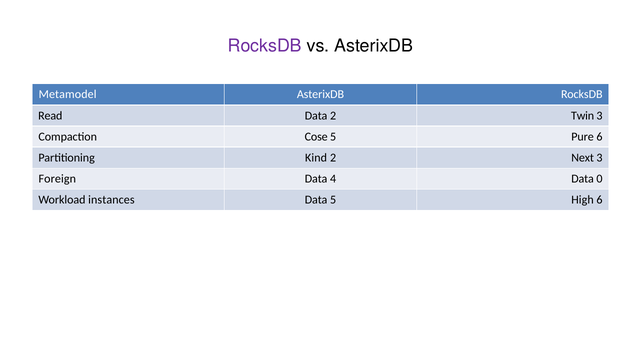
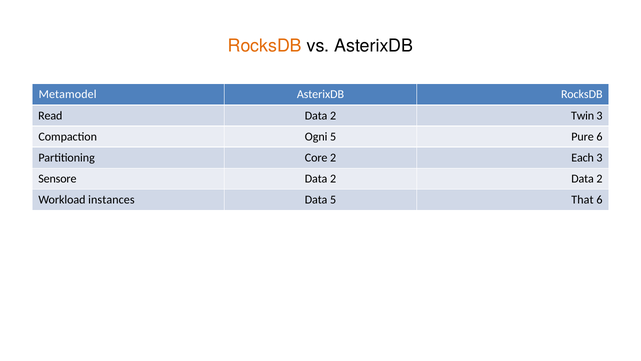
RocksDB colour: purple -> orange (265, 46)
Cose: Cose -> Ogni (316, 137)
Kind: Kind -> Core (316, 158)
Next: Next -> Each (583, 158)
Foreign: Foreign -> Sensore (57, 179)
4: 4 -> 2 (333, 179)
0: 0 -> 2 (600, 179)
High: High -> That (582, 200)
